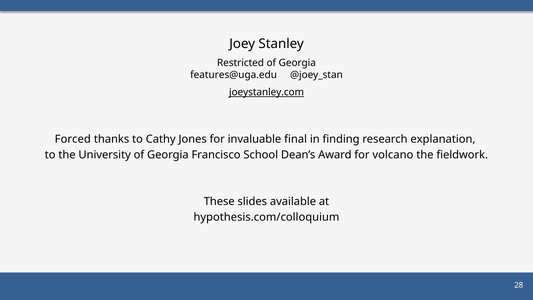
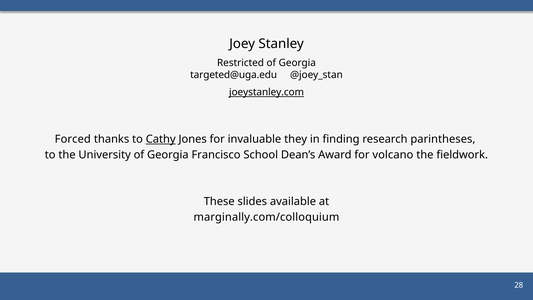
features@uga.edu: features@uga.edu -> targeted@uga.edu (234, 75)
Cathy underline: none -> present (161, 139)
final: final -> they (296, 139)
explanation: explanation -> parintheses (443, 139)
hypothesis.com/colloquium: hypothesis.com/colloquium -> marginally.com/colloquium (266, 217)
